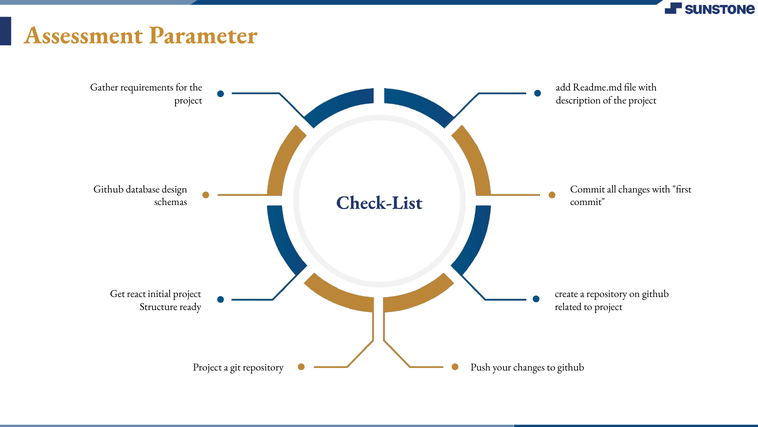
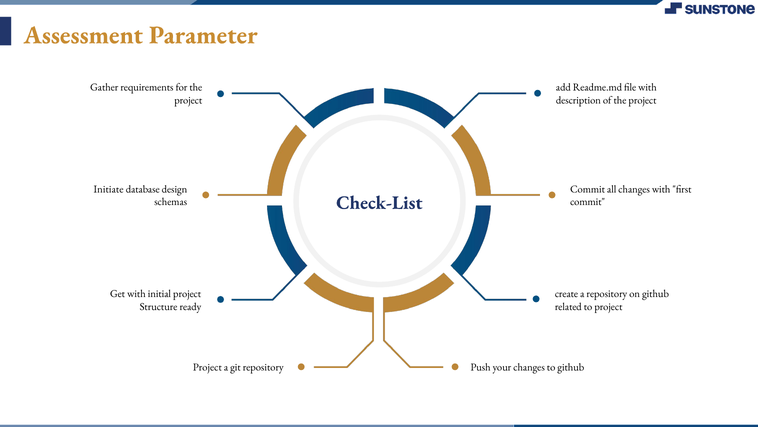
Github: Github -> Initiate (109, 189)
Get react: react -> with (136, 294)
